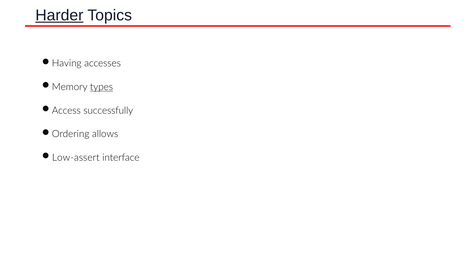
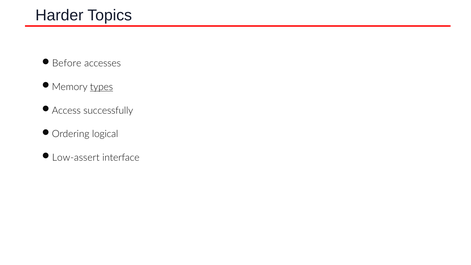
Harder underline: present -> none (59, 15)
Having: Having -> Before (67, 63)
allows: allows -> logical (105, 134)
